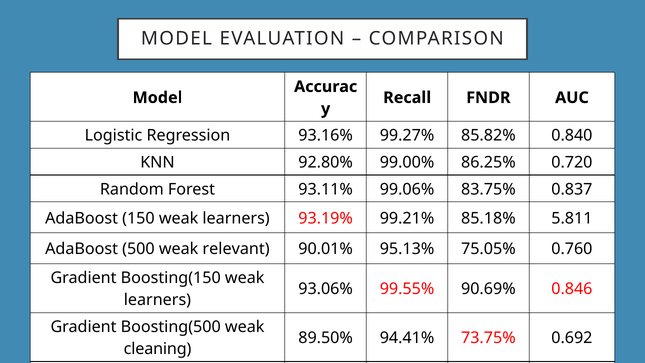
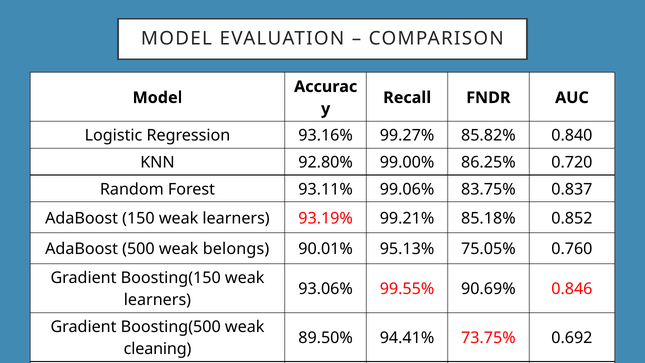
5.811: 5.811 -> 0.852 (572, 218)
relevant: relevant -> belongs (236, 249)
